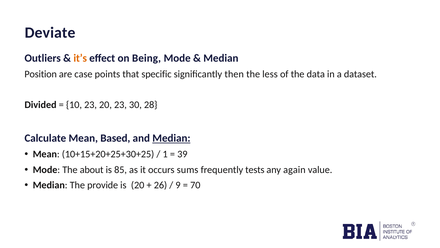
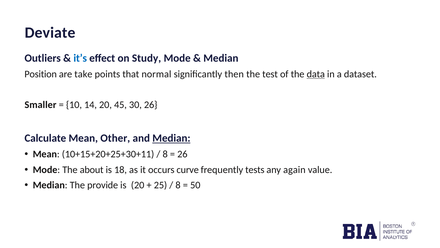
it’s colour: orange -> blue (80, 58)
Being: Being -> Study (147, 58)
case: case -> take (83, 74)
specific: specific -> normal (156, 74)
less: less -> test (270, 74)
data underline: none -> present (316, 74)
Divided: Divided -> Smaller (40, 105)
10 23: 23 -> 14 (91, 105)
20 23: 23 -> 45 (120, 105)
30 28: 28 -> 26 (151, 105)
Based: Based -> Other (115, 138)
10+15+20+25+30+25: 10+15+20+25+30+25 -> 10+15+20+25+30+11 (108, 154)
1: 1 -> 8 (165, 154)
39: 39 -> 26 (182, 154)
85: 85 -> 18 (121, 169)
sums: sums -> curve (188, 169)
26: 26 -> 25 (160, 185)
9: 9 -> 8 (178, 185)
70: 70 -> 50 (195, 185)
